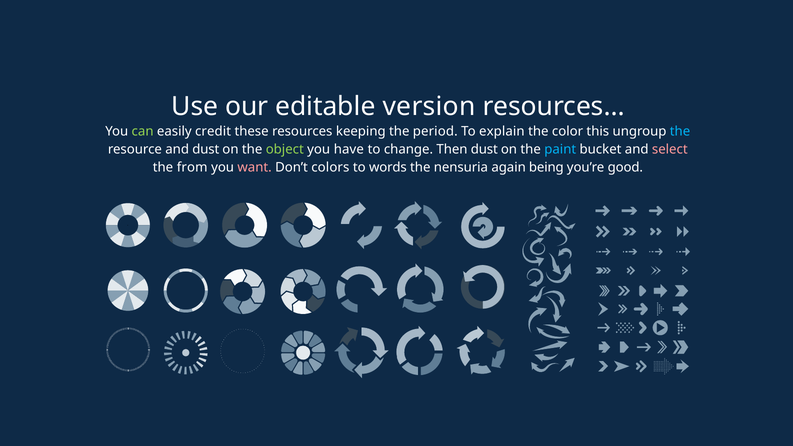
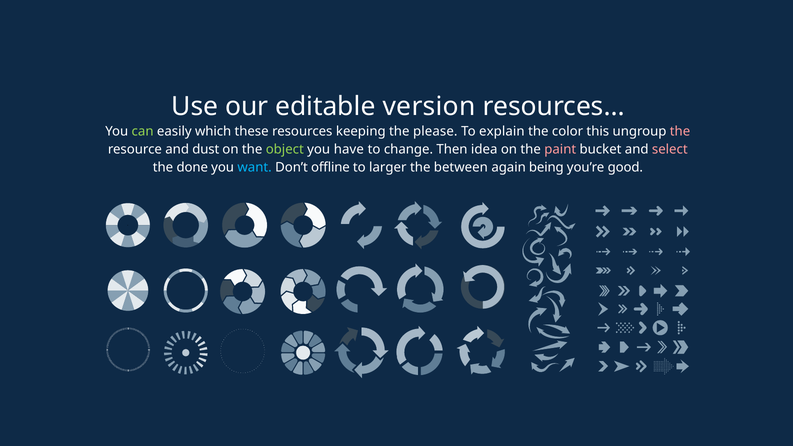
credit: credit -> which (213, 131)
period: period -> please (435, 131)
the colour: light blue -> pink (680, 131)
Then dust: dust -> idea (484, 149)
paint colour: light blue -> pink (560, 149)
from: from -> done (192, 168)
want colour: pink -> light blue (255, 168)
colors: colors -> offline (330, 168)
words: words -> larger (388, 168)
nensuria: nensuria -> between (461, 168)
